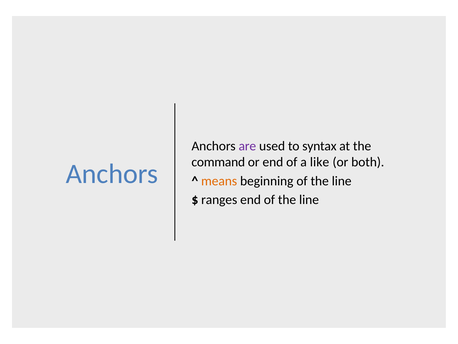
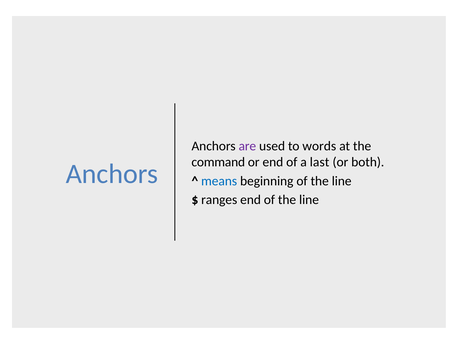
syntax: syntax -> words (319, 146)
like: like -> last (320, 162)
means colour: orange -> blue (219, 181)
